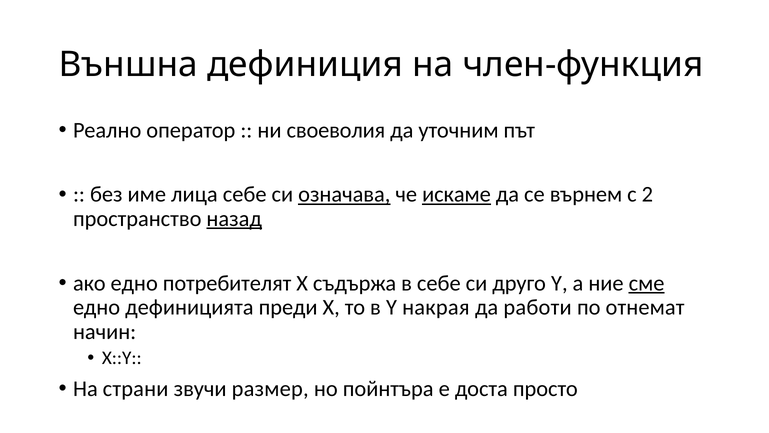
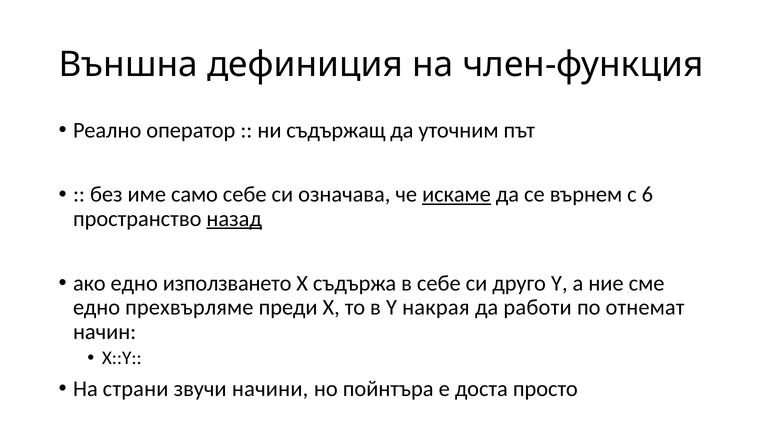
своеволия: своеволия -> съдържащ (336, 130)
лица: лица -> само (194, 194)
означава underline: present -> none (344, 194)
2: 2 -> 6 (647, 194)
потребителят: потребителят -> използването (227, 283)
сме underline: present -> none (647, 283)
дефиницията: дефиницията -> прехвърляме (189, 307)
размер: размер -> начини (270, 388)
